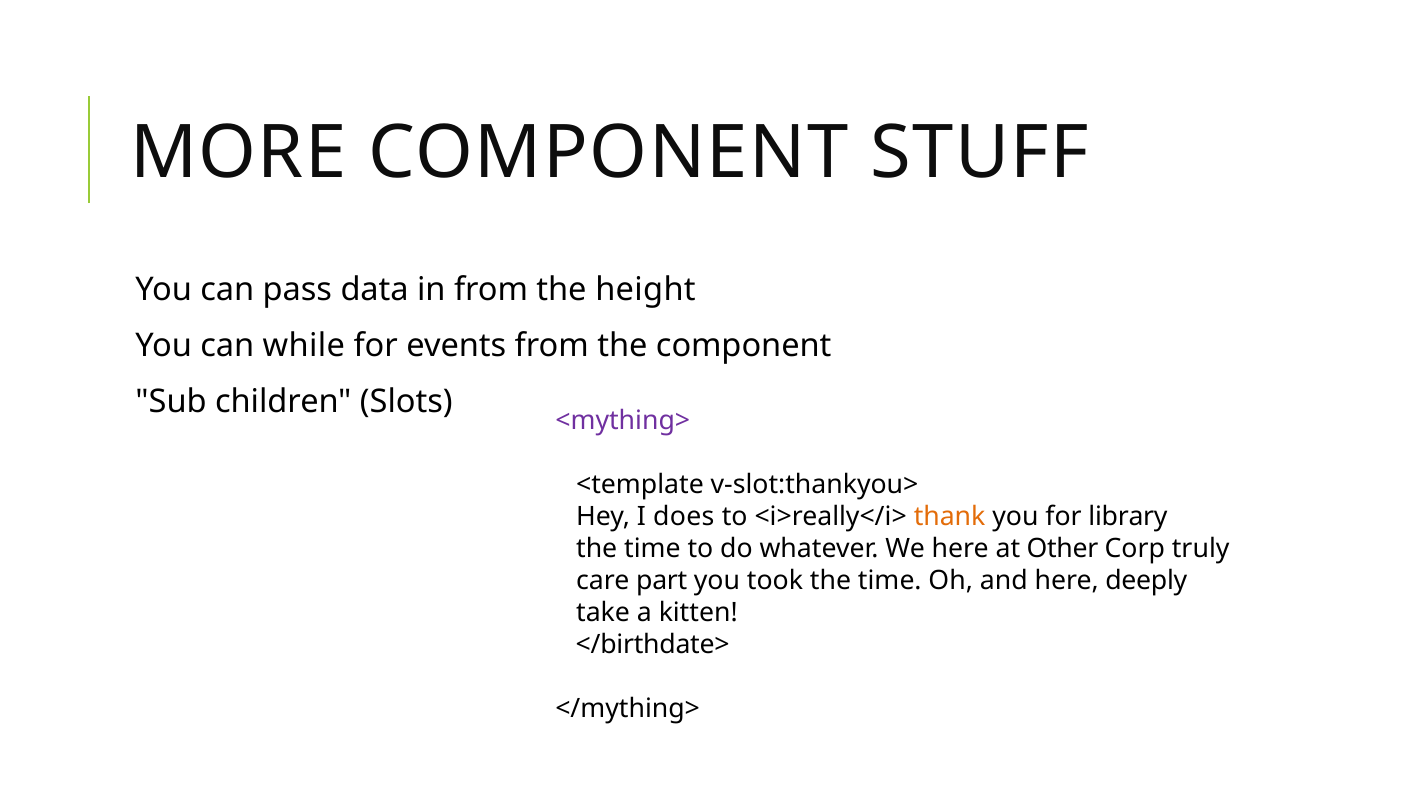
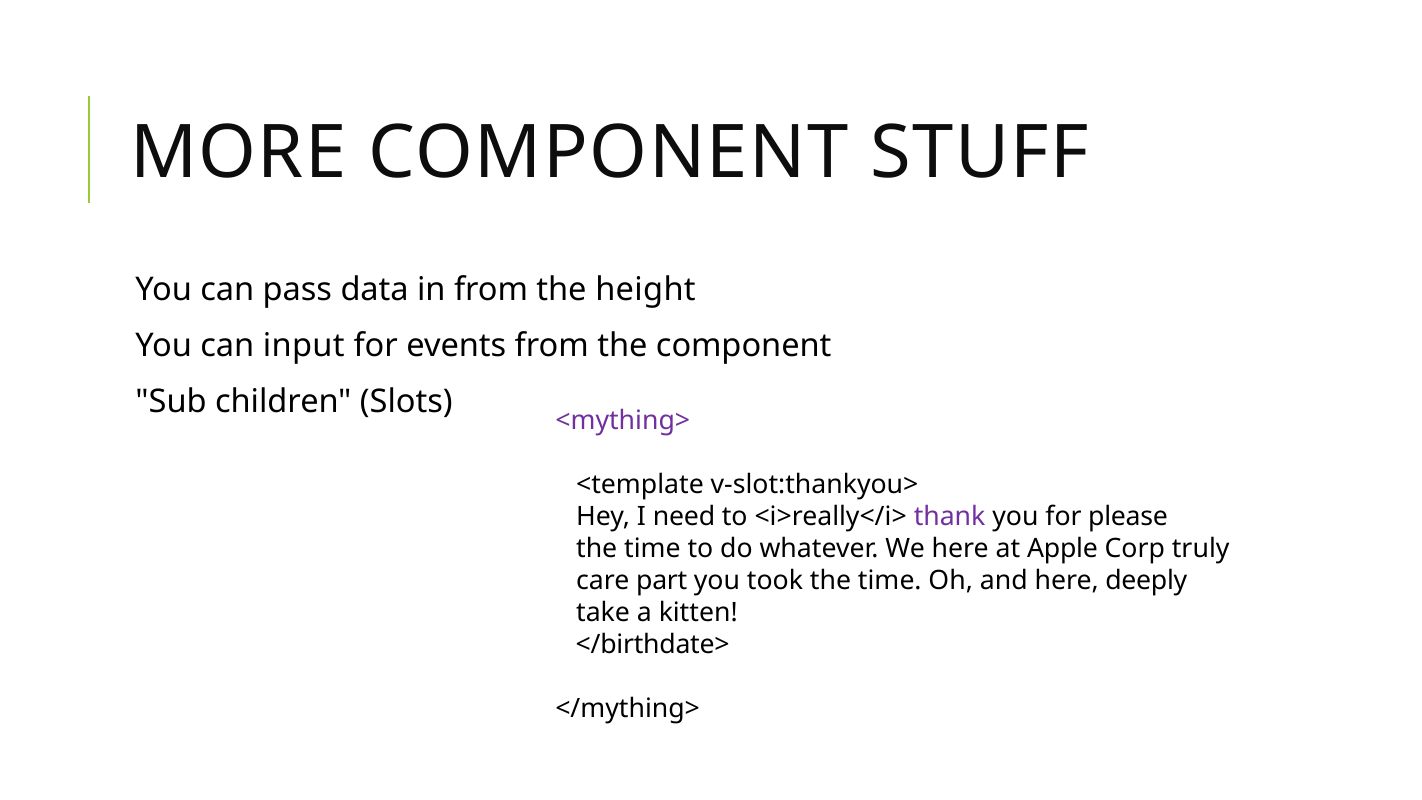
while: while -> input (304, 345)
does: does -> need (684, 517)
thank colour: orange -> purple (950, 517)
library: library -> please (1128, 517)
Other: Other -> Apple (1062, 549)
